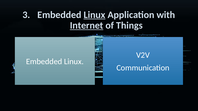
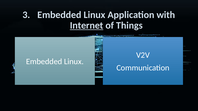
Linux underline: present -> none (95, 15)
